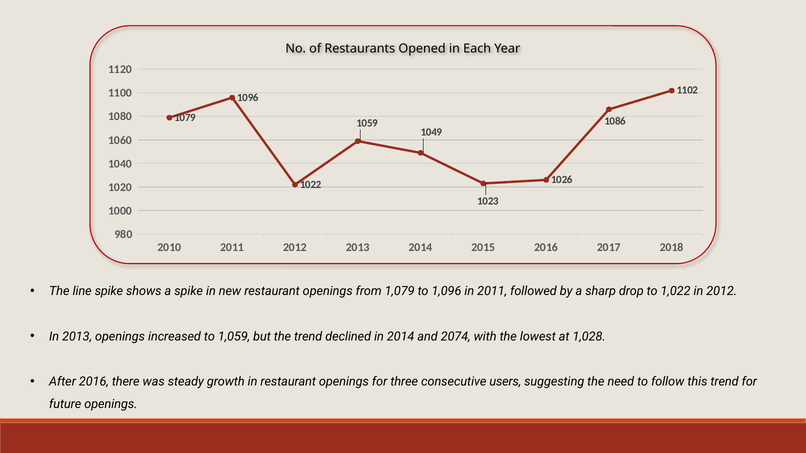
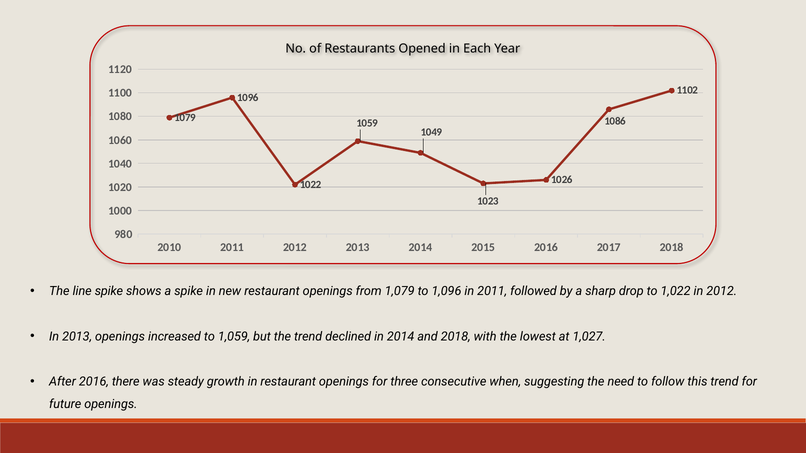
and 2074: 2074 -> 2018 (456, 337)
1,028: 1,028 -> 1,027 (589, 337)
users: users -> when (505, 382)
